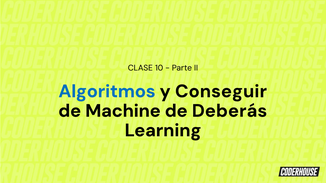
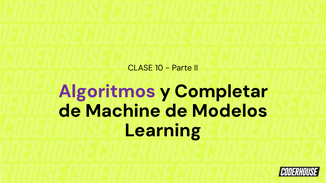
Algoritmos colour: blue -> purple (107, 91)
Conseguir: Conseguir -> Completar (221, 91)
Deberás: Deberás -> Modelos (230, 111)
